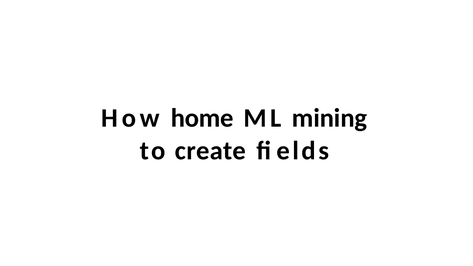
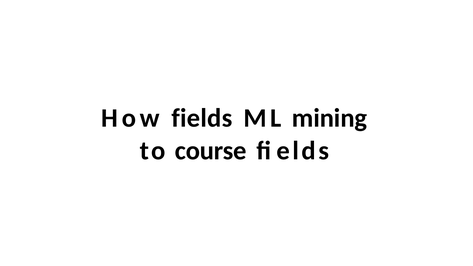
How home: home -> fields (202, 118)
create: create -> course (211, 151)
